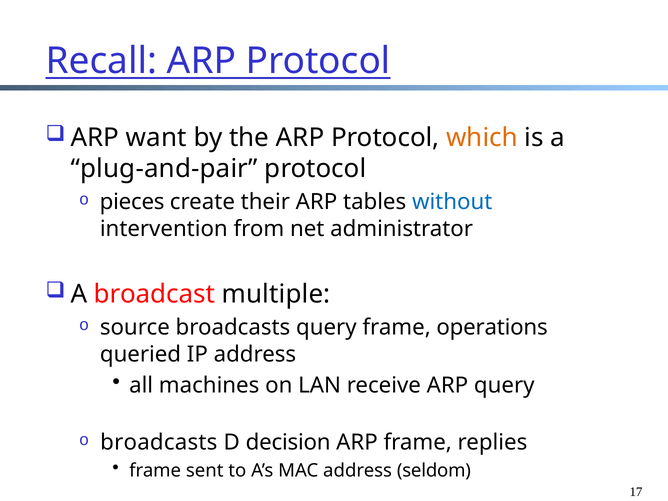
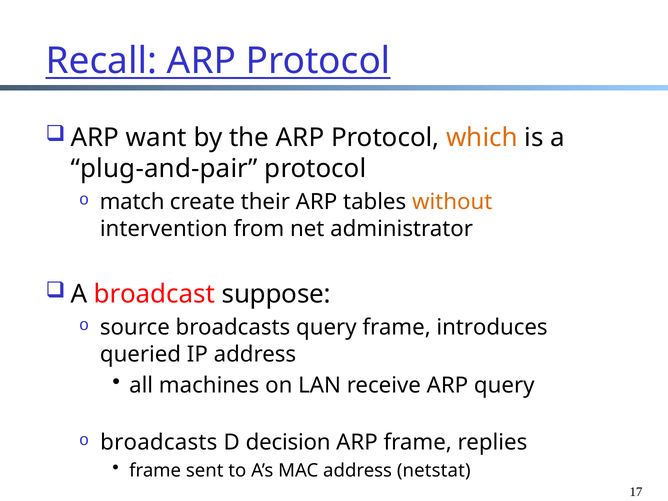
pieces: pieces -> match (132, 202)
without colour: blue -> orange (452, 202)
multiple: multiple -> suppose (276, 294)
operations: operations -> introduces (492, 327)
seldom: seldom -> netstat (434, 470)
